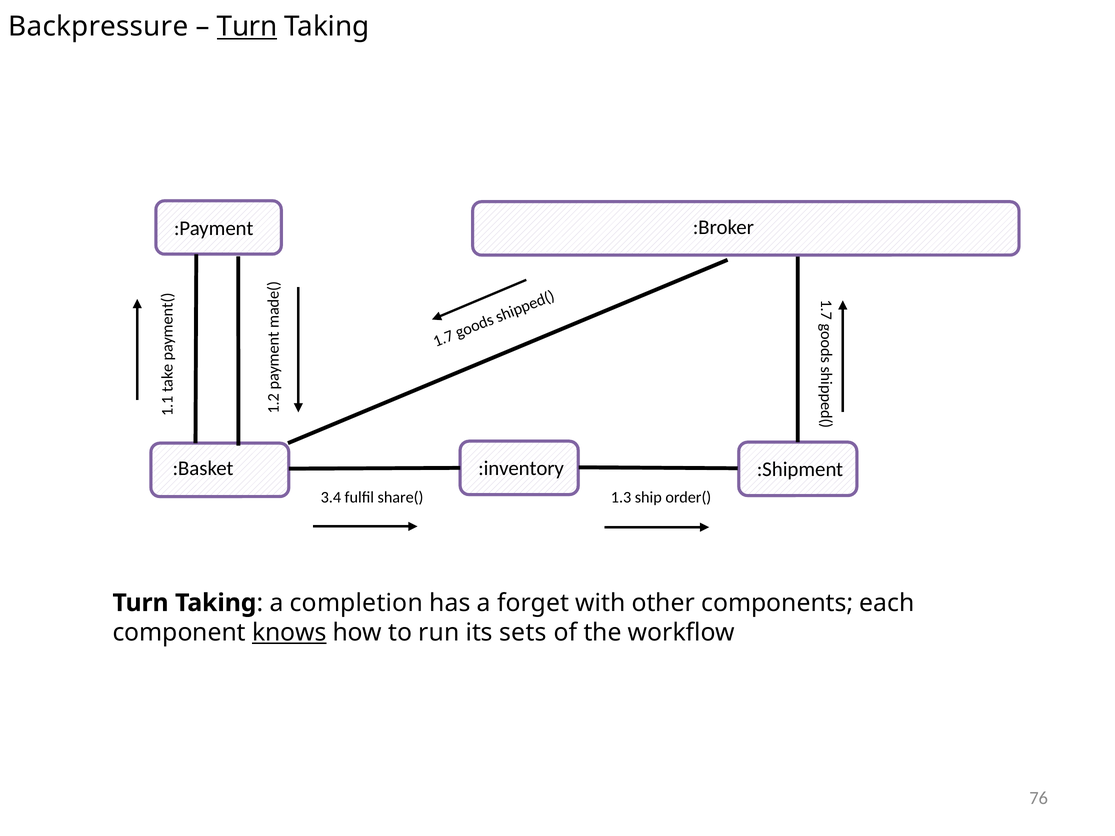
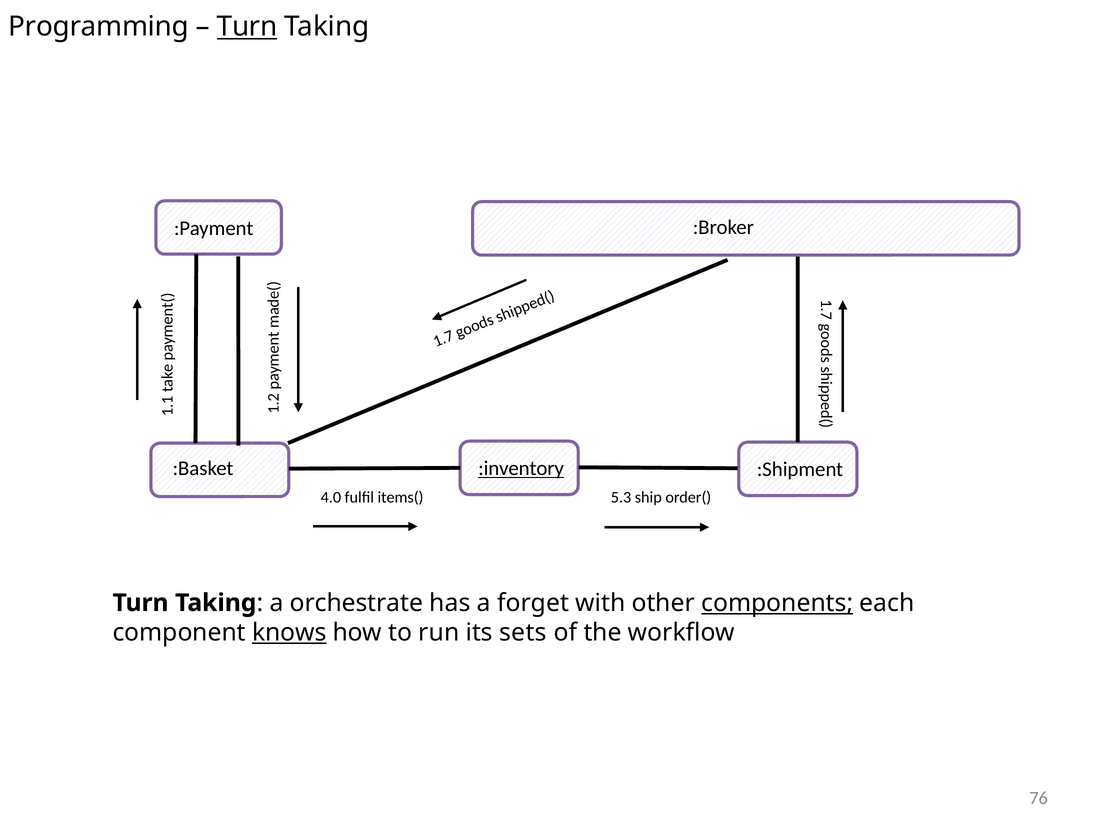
Backpressure: Backpressure -> Programming (99, 27)
:inventory underline: none -> present (521, 469)
3.4: 3.4 -> 4.0 (331, 498)
share(: share( -> items( (401, 498)
1.3: 1.3 -> 5.3 (621, 498)
completion: completion -> orchestrate (356, 603)
components underline: none -> present (777, 603)
